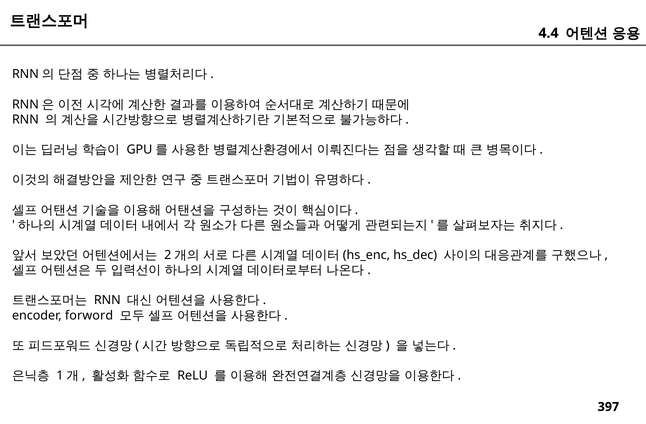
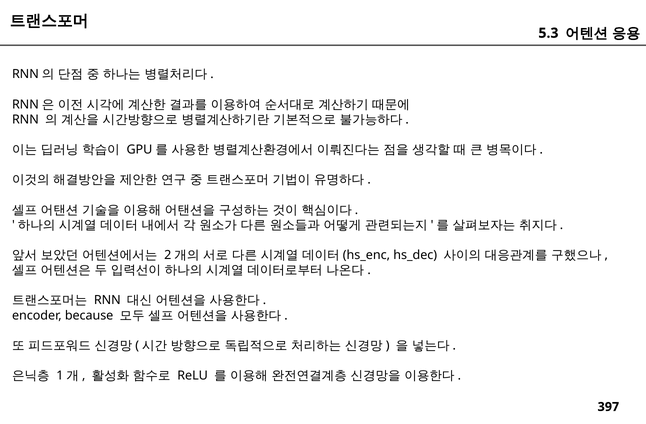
4.4: 4.4 -> 5.3 (548, 33)
forword: forword -> because (89, 316)
